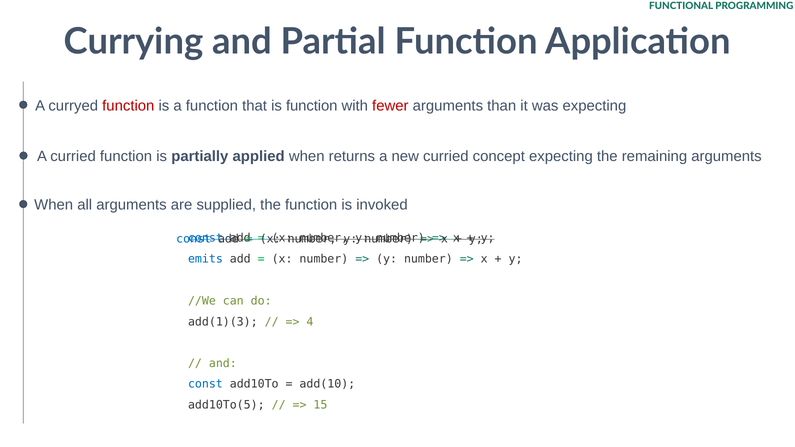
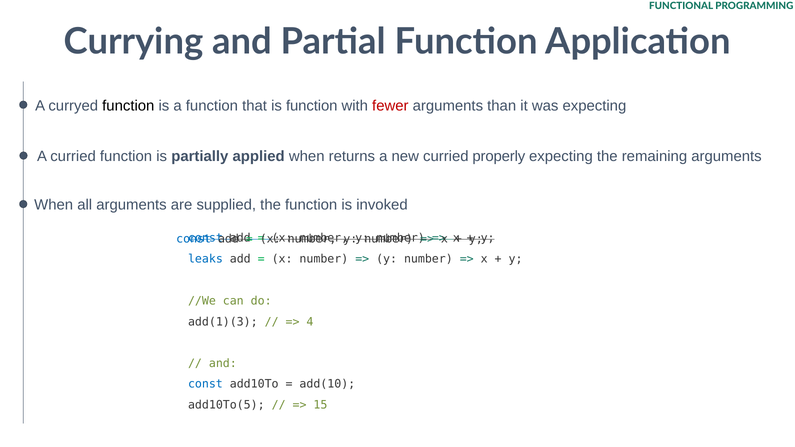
function colour: red -> black (128, 106)
concept: concept -> properly (499, 157)
emits: emits -> leaks (205, 259)
